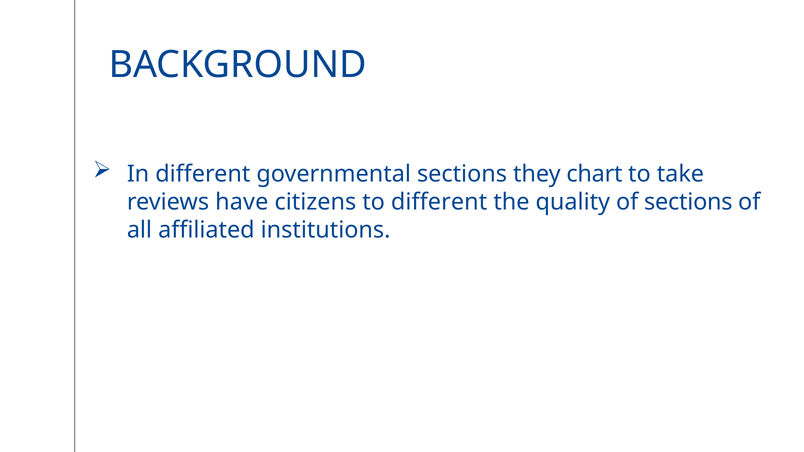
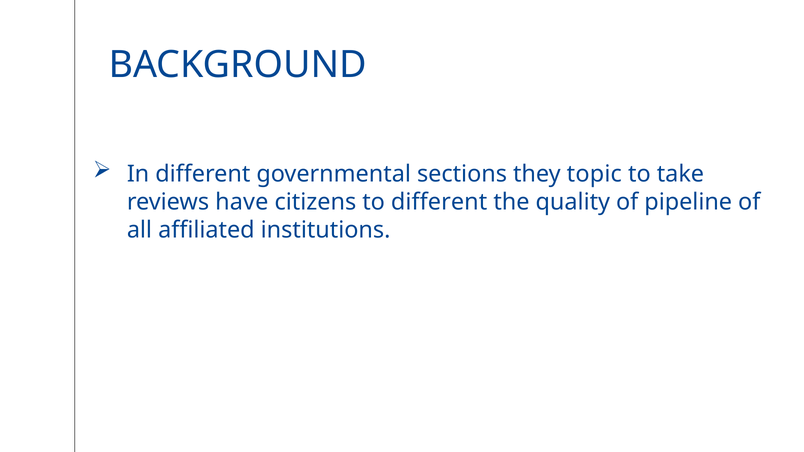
chart: chart -> topic (594, 174)
of sections: sections -> pipeline (688, 202)
